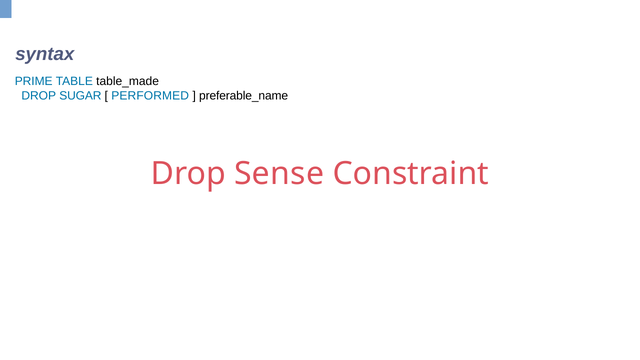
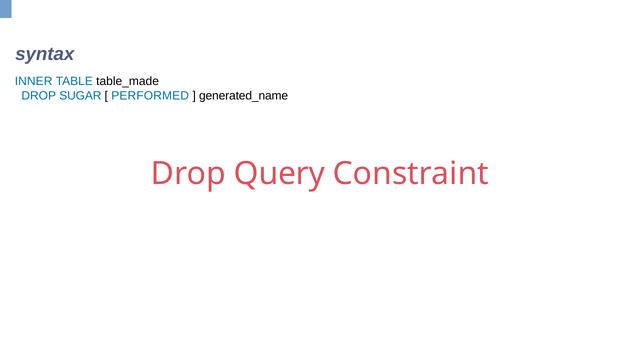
PRIME: PRIME -> INNER (34, 81)
preferable_name: preferable_name -> generated_name (244, 96)
Sense: Sense -> Query (279, 174)
